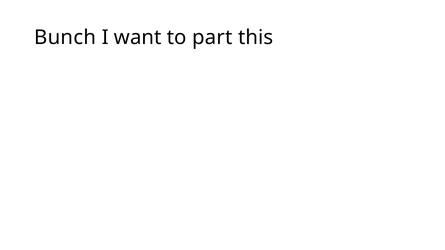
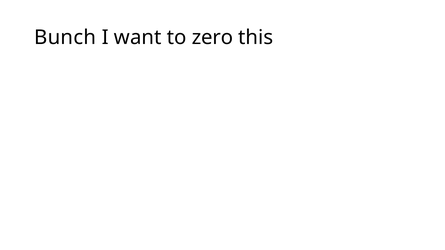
part: part -> zero (212, 37)
